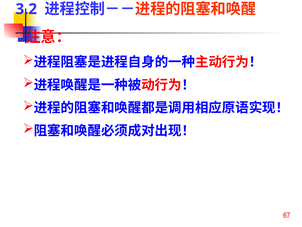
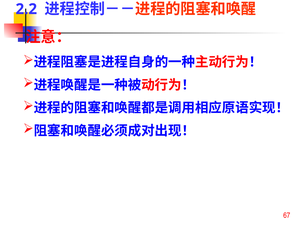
3.2: 3.2 -> 2.2 (26, 9)
